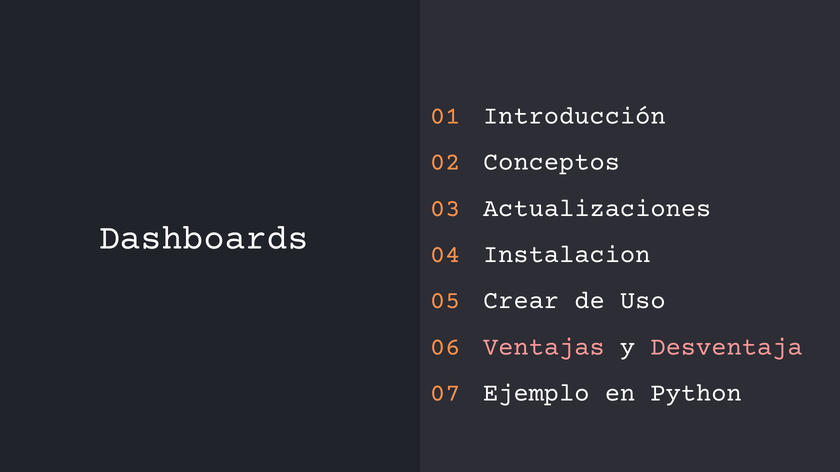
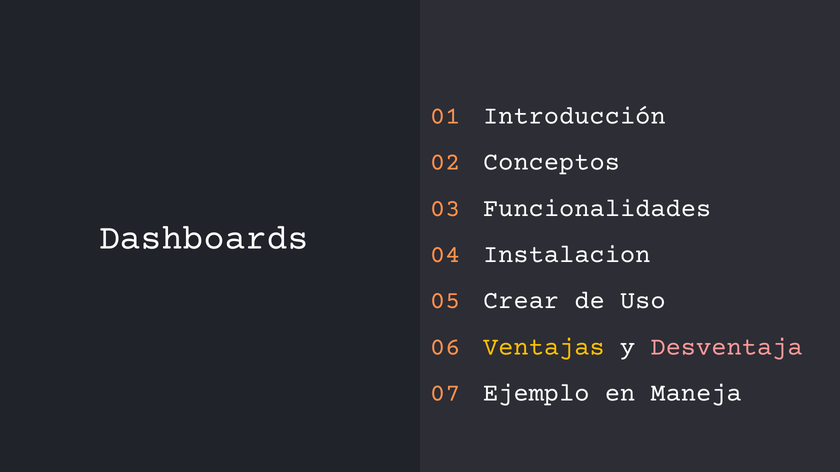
Actualizaciones: Actualizaciones -> Funcionalidades (597, 208)
Ventajas colour: pink -> yellow (544, 347)
Python: Python -> Maneja (696, 393)
